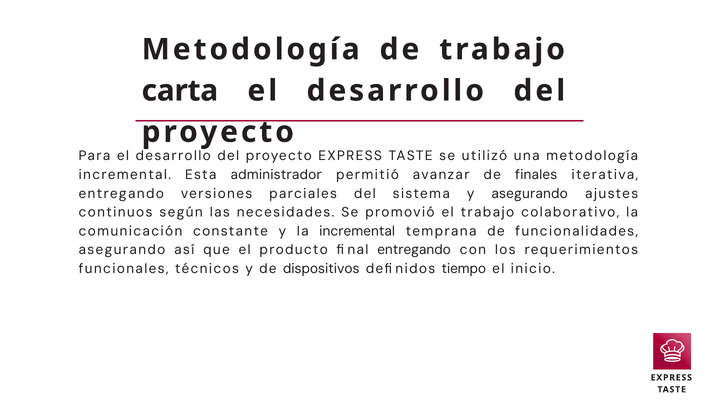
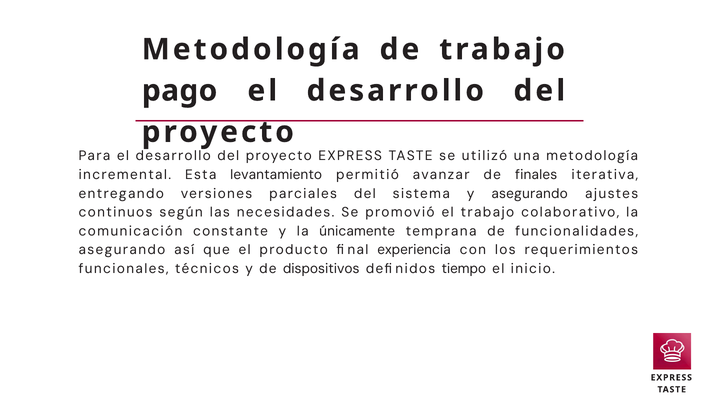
carta: carta -> pago (180, 91)
administrador: administrador -> levantamiento (276, 175)
la incremental: incremental -> únicamente (357, 231)
final entregando: entregando -> experiencia (414, 250)
